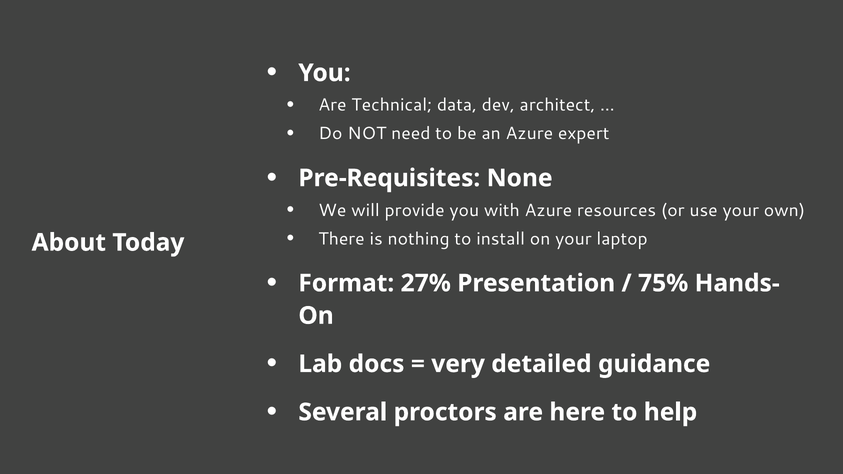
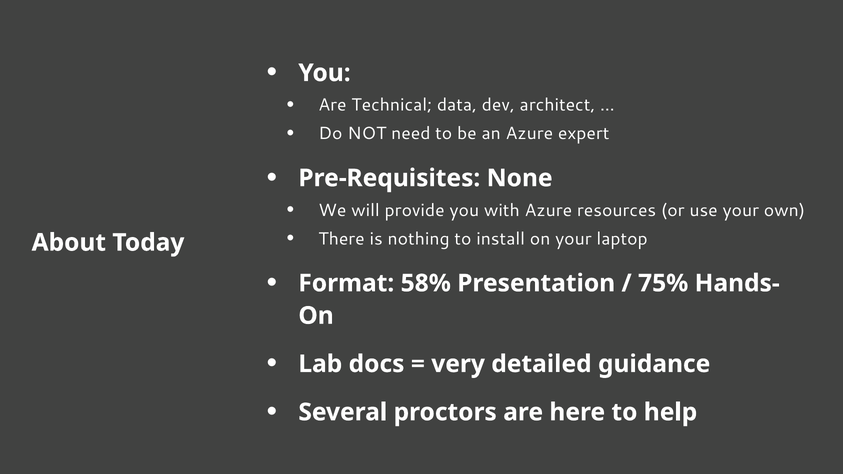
27%: 27% -> 58% (426, 283)
